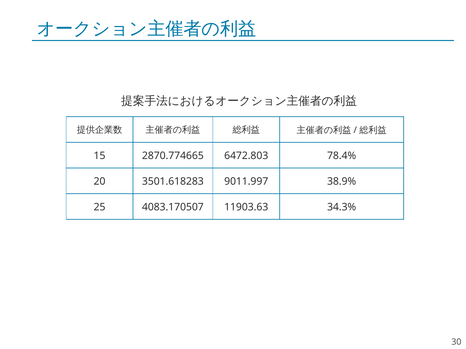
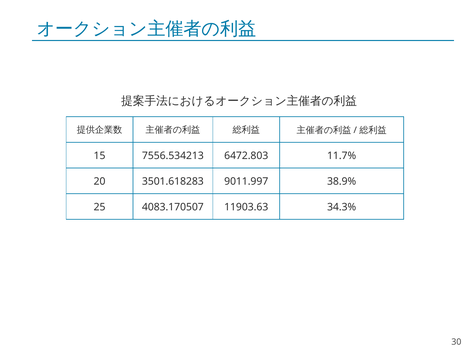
2870.774665: 2870.774665 -> 7556.534213 (173, 156)
78.4%: 78.4% -> 11.7% (342, 156)
